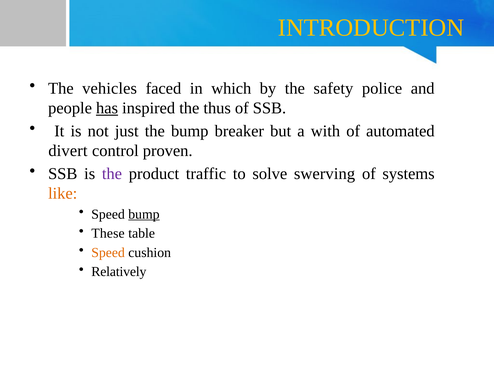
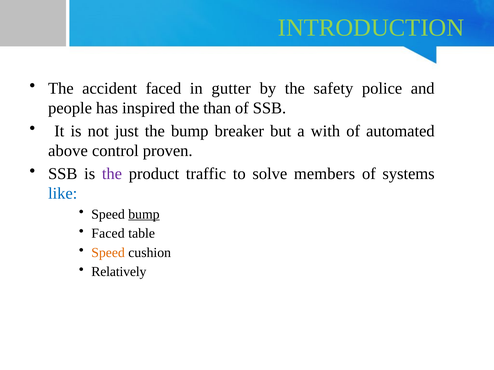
INTRODUCTION colour: yellow -> light green (371, 28)
vehicles: vehicles -> accident (110, 88)
which: which -> gutter (231, 88)
has underline: present -> none (107, 108)
thus: thus -> than (217, 108)
divert: divert -> above (68, 151)
swerving: swerving -> members (325, 174)
like colour: orange -> blue (63, 194)
These: These -> Faced (108, 234)
